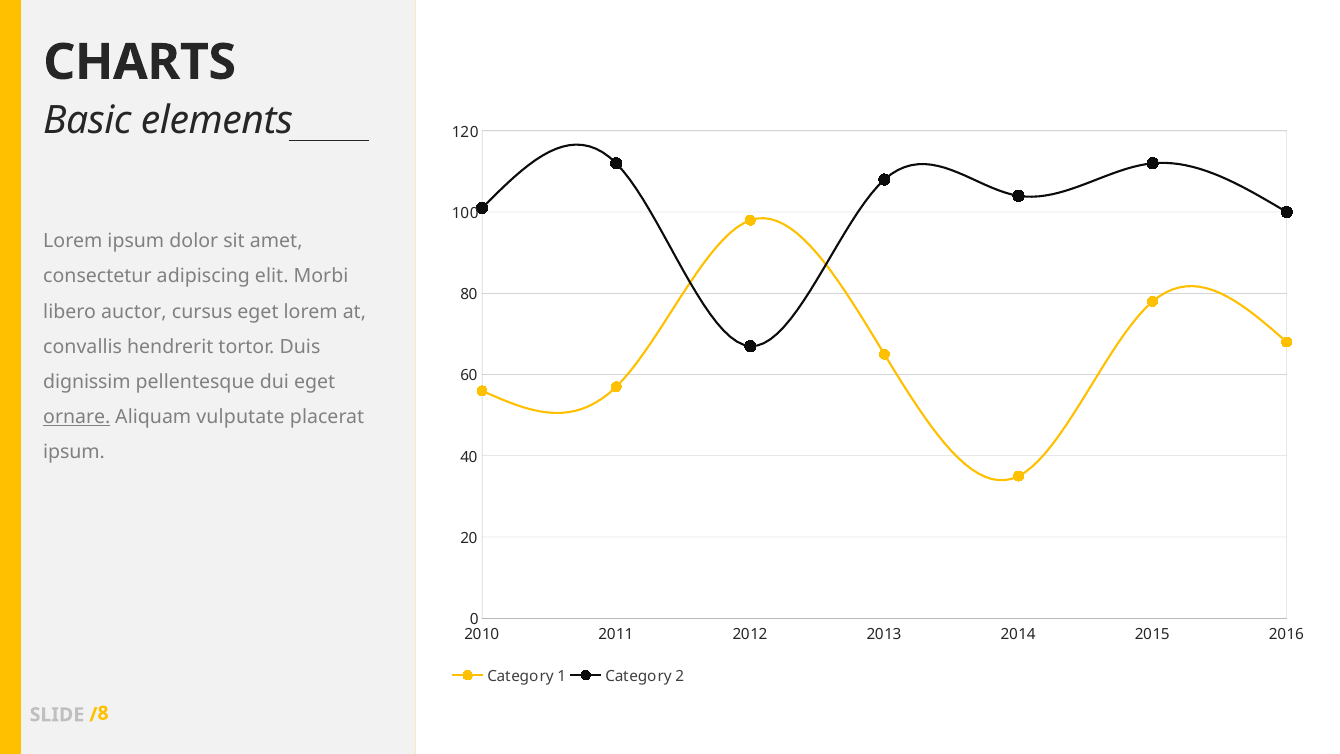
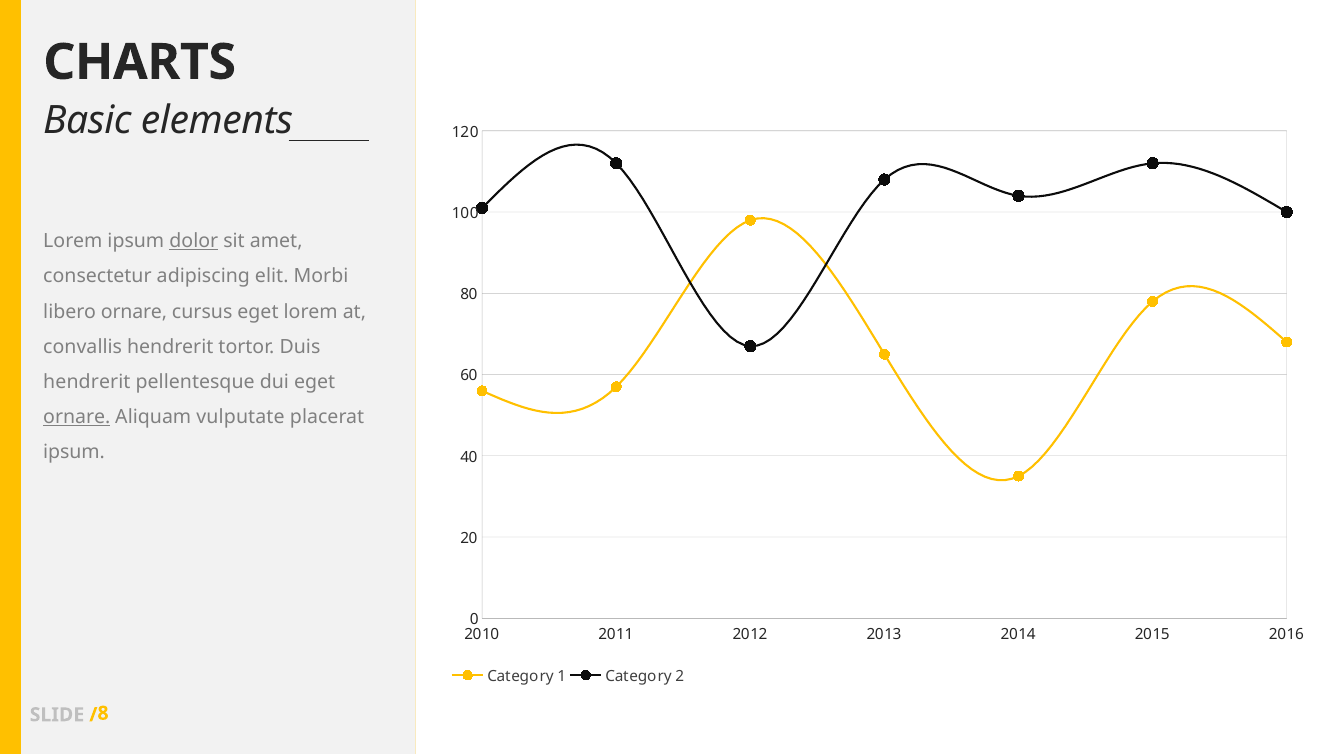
dolor underline: none -> present (194, 241)
libero auctor: auctor -> ornare (134, 312)
dignissim: dignissim -> hendrerit (87, 382)
